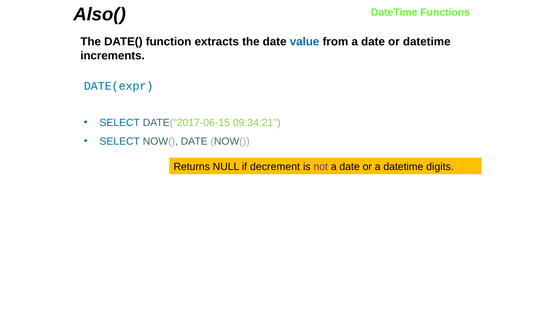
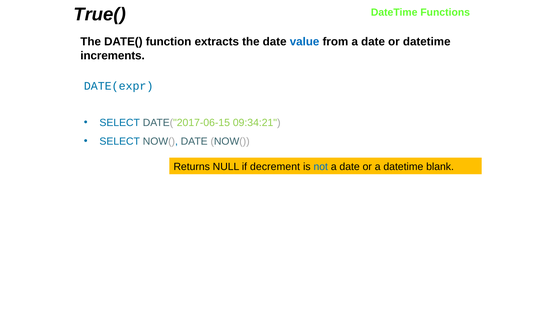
Also(: Also( -> True( (100, 14)
not colour: purple -> blue (321, 167)
digits: digits -> blank (440, 167)
